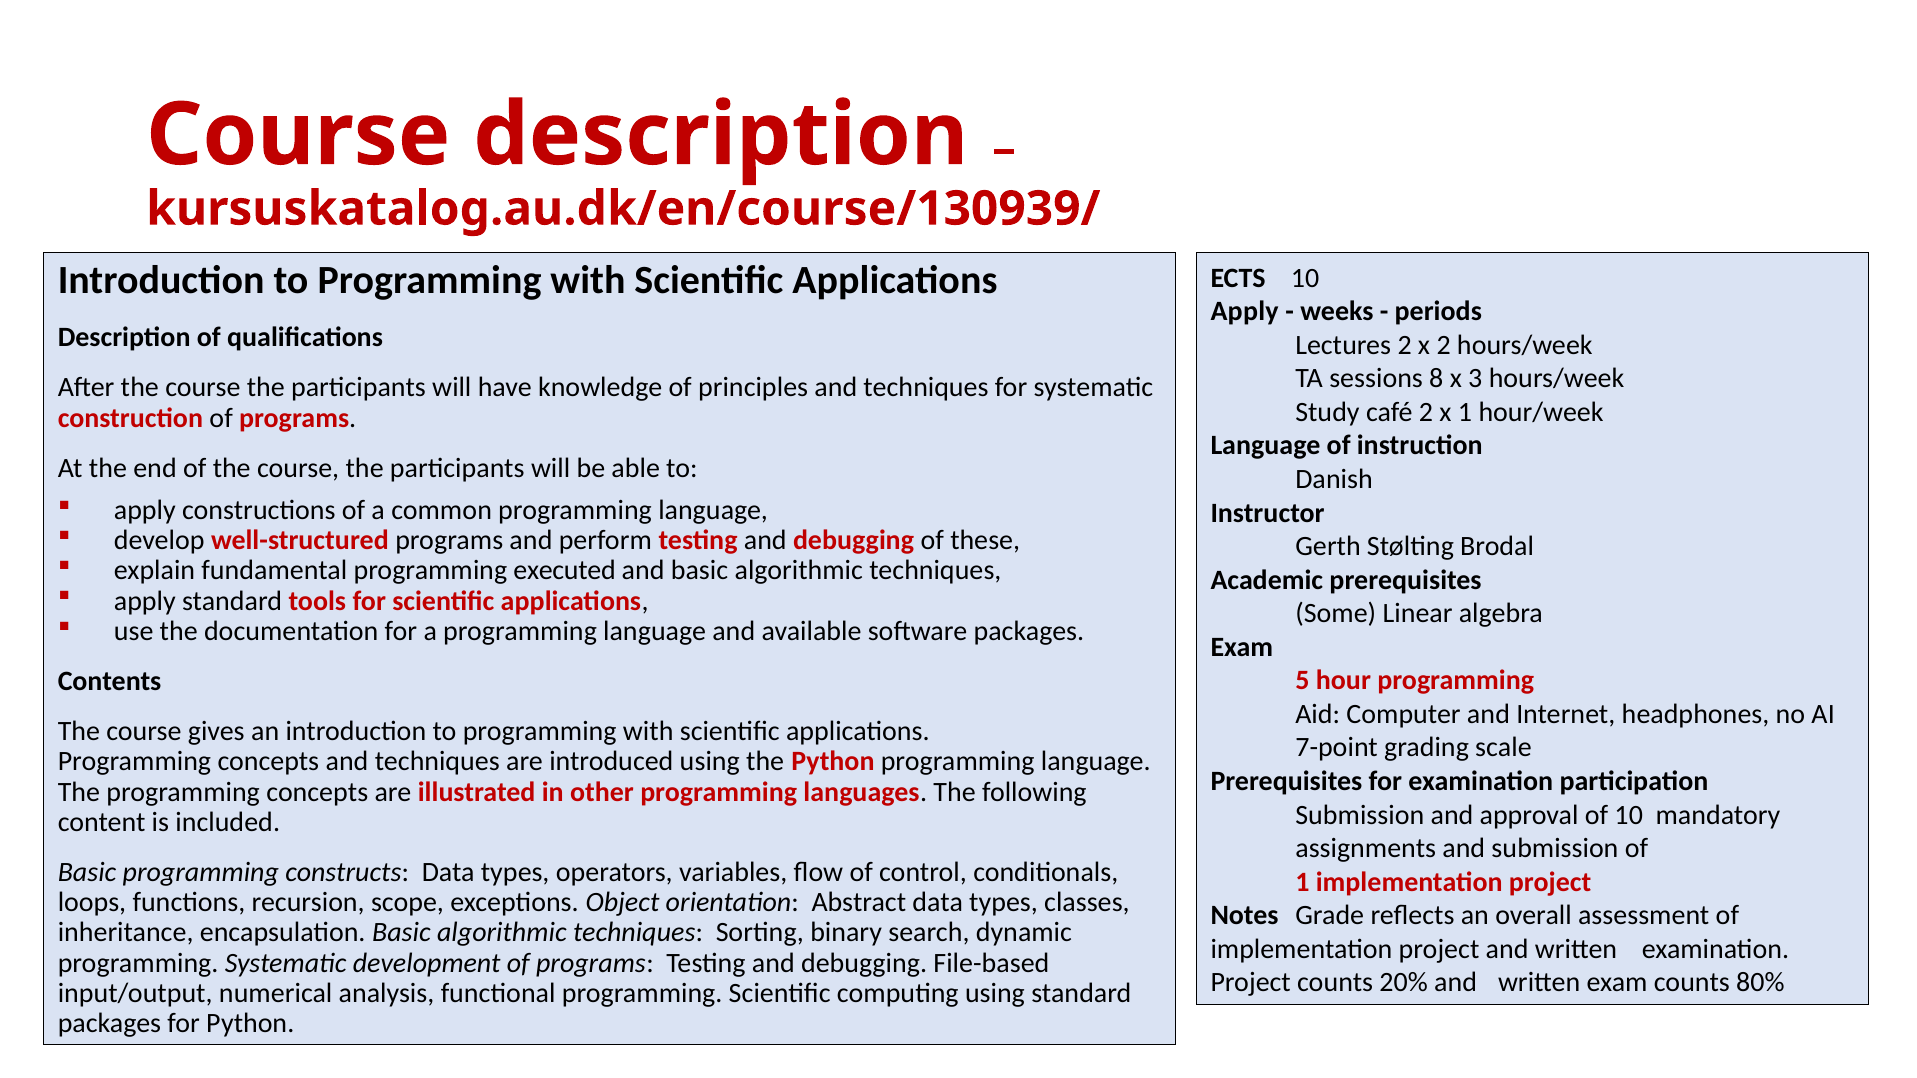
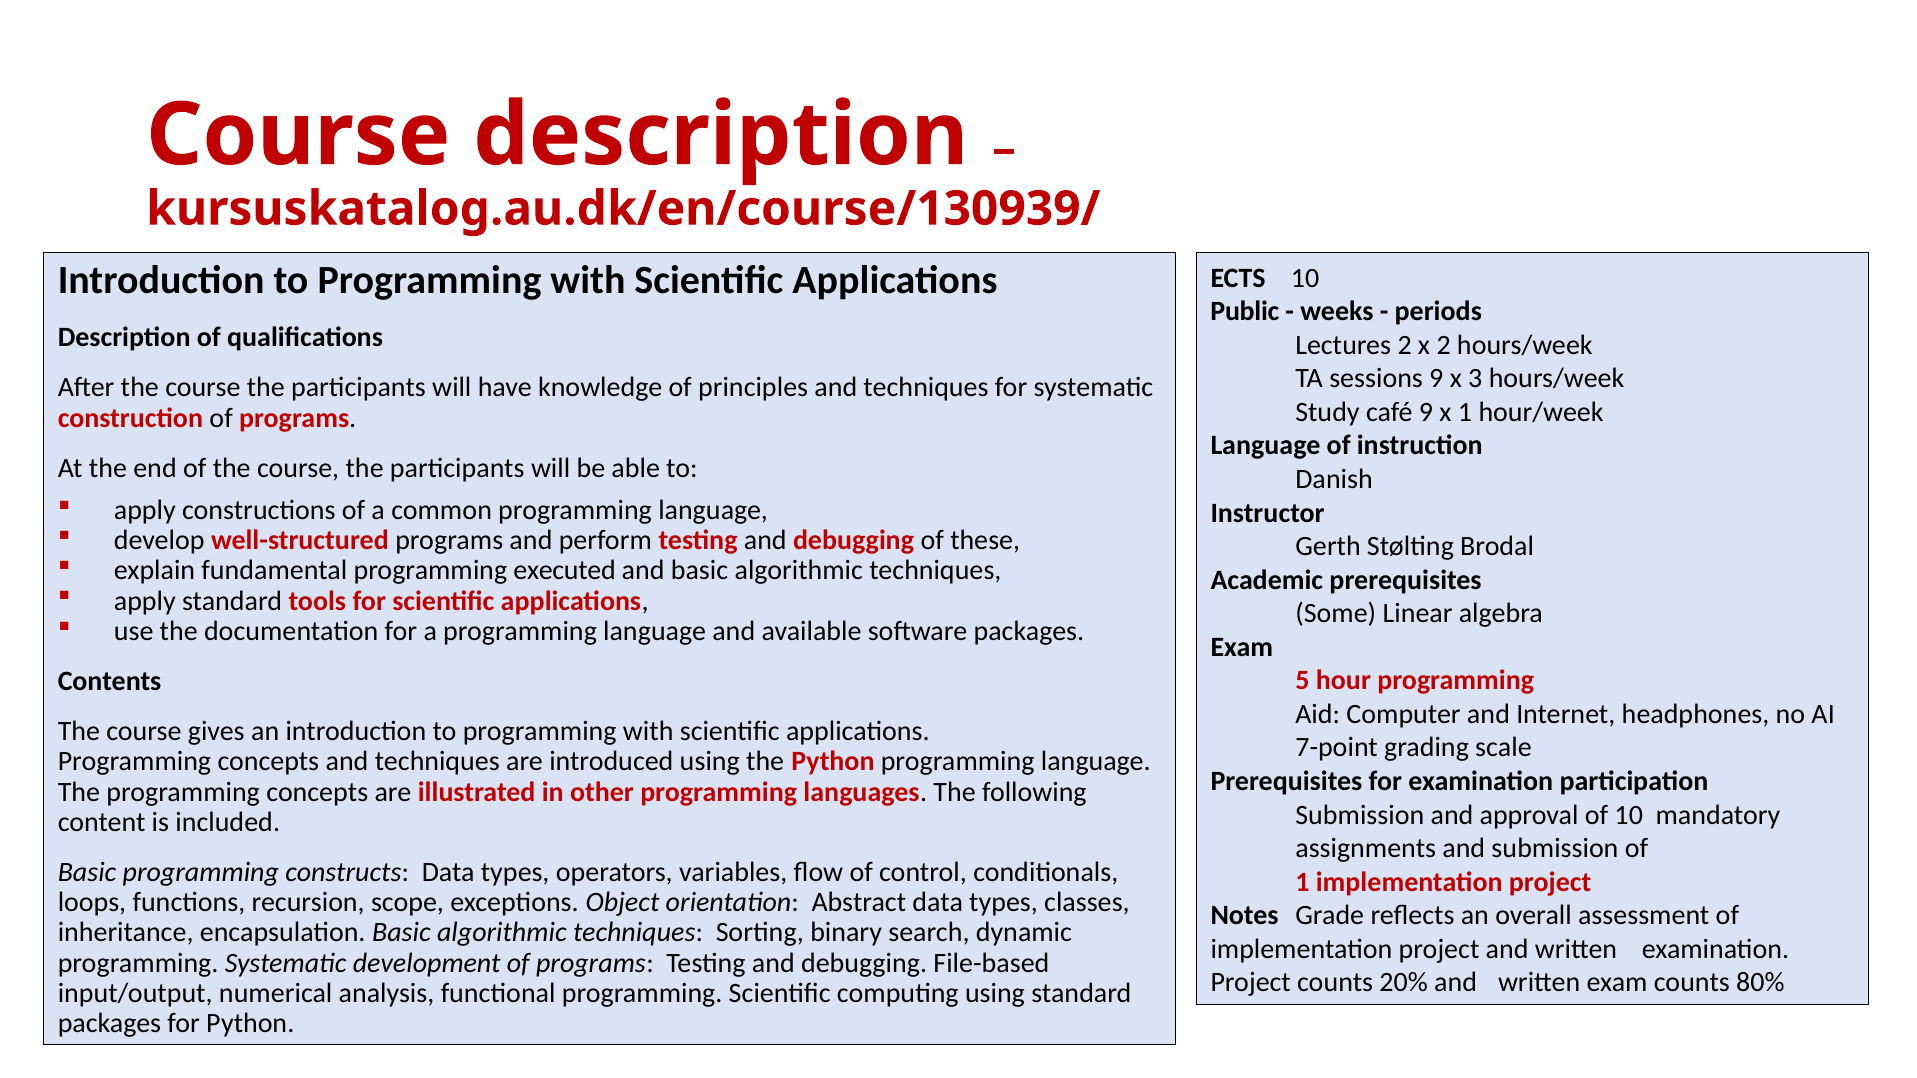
Apply: Apply -> Public (1245, 312)
sessions 8: 8 -> 9 (1436, 379)
café 2: 2 -> 9 (1426, 412)
